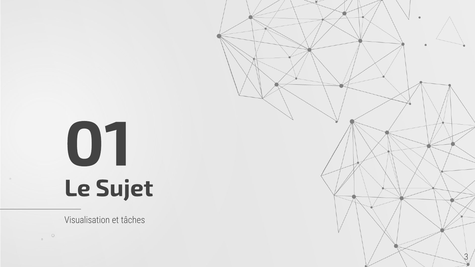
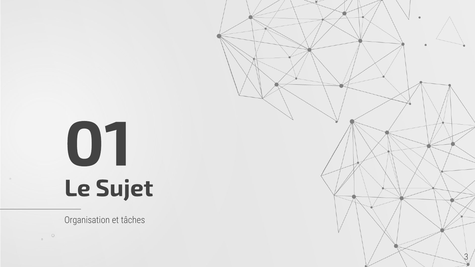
Visualisation: Visualisation -> Organisation (87, 220)
